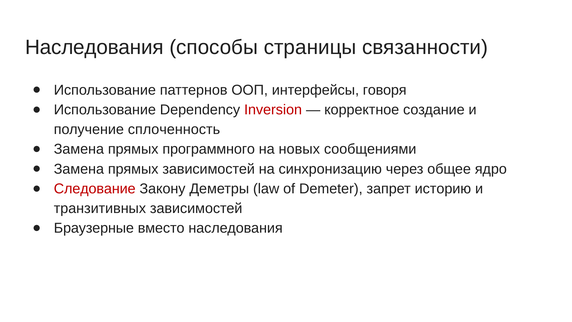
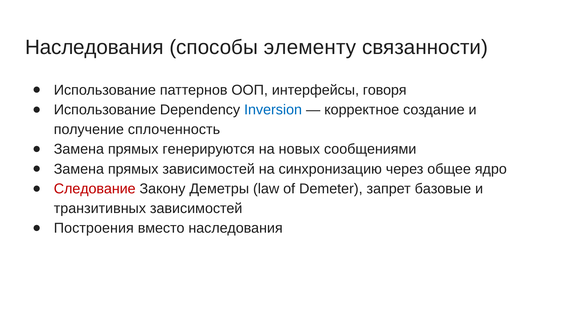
страницы: страницы -> элементу (310, 47)
Inversion colour: red -> blue (273, 110)
программного: программного -> генерируются (209, 149)
историю: историю -> базовые (443, 189)
Браузерные: Браузерные -> Построения (94, 228)
